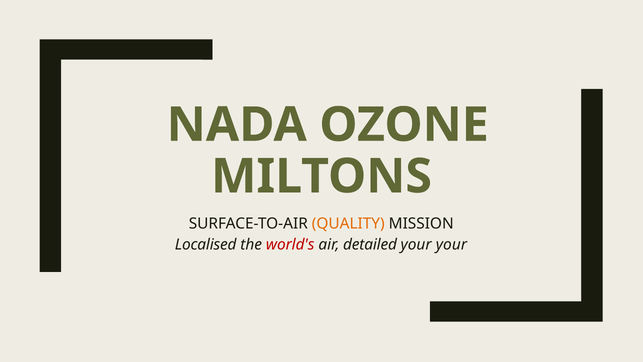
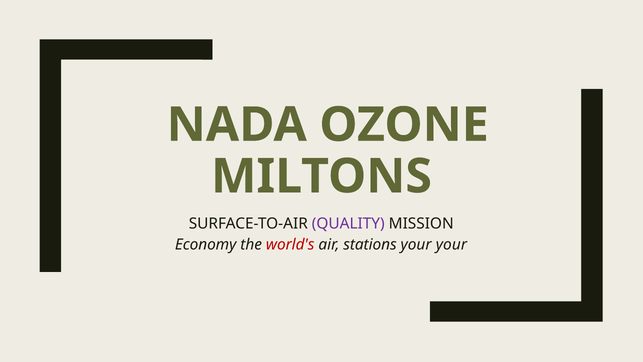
QUALITY colour: orange -> purple (348, 224)
Localised: Localised -> Economy (206, 244)
detailed: detailed -> stations (370, 244)
